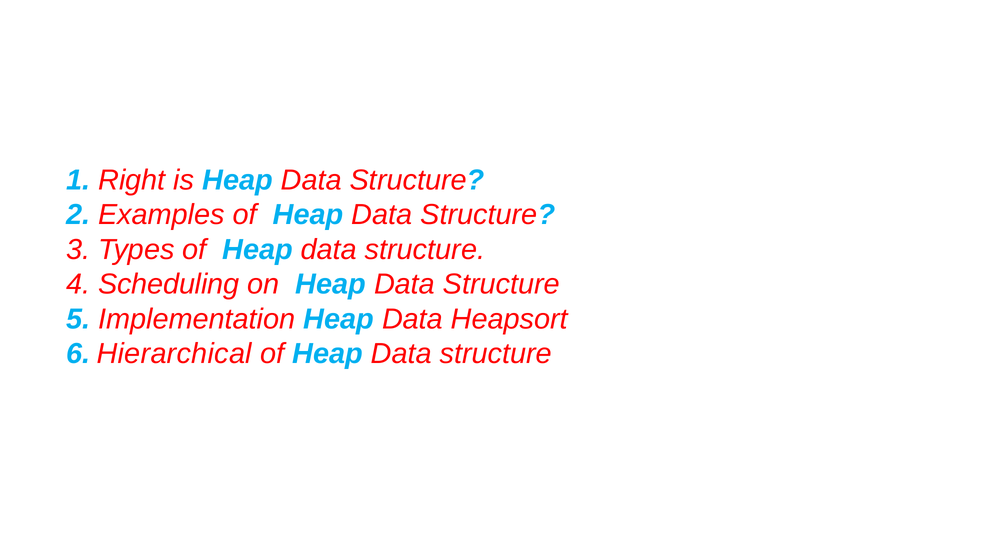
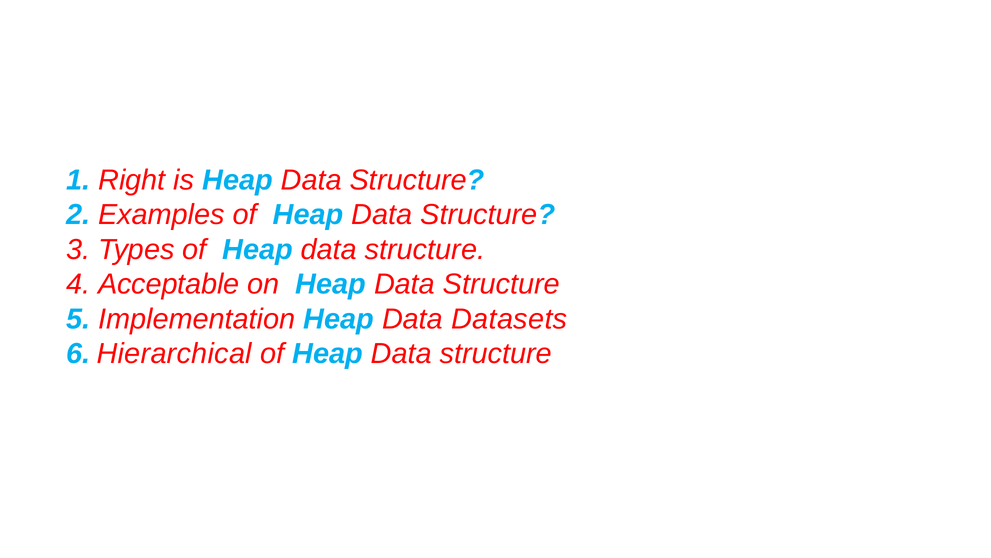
Scheduling: Scheduling -> Acceptable (169, 284)
Heapsort: Heapsort -> Datasets (509, 319)
